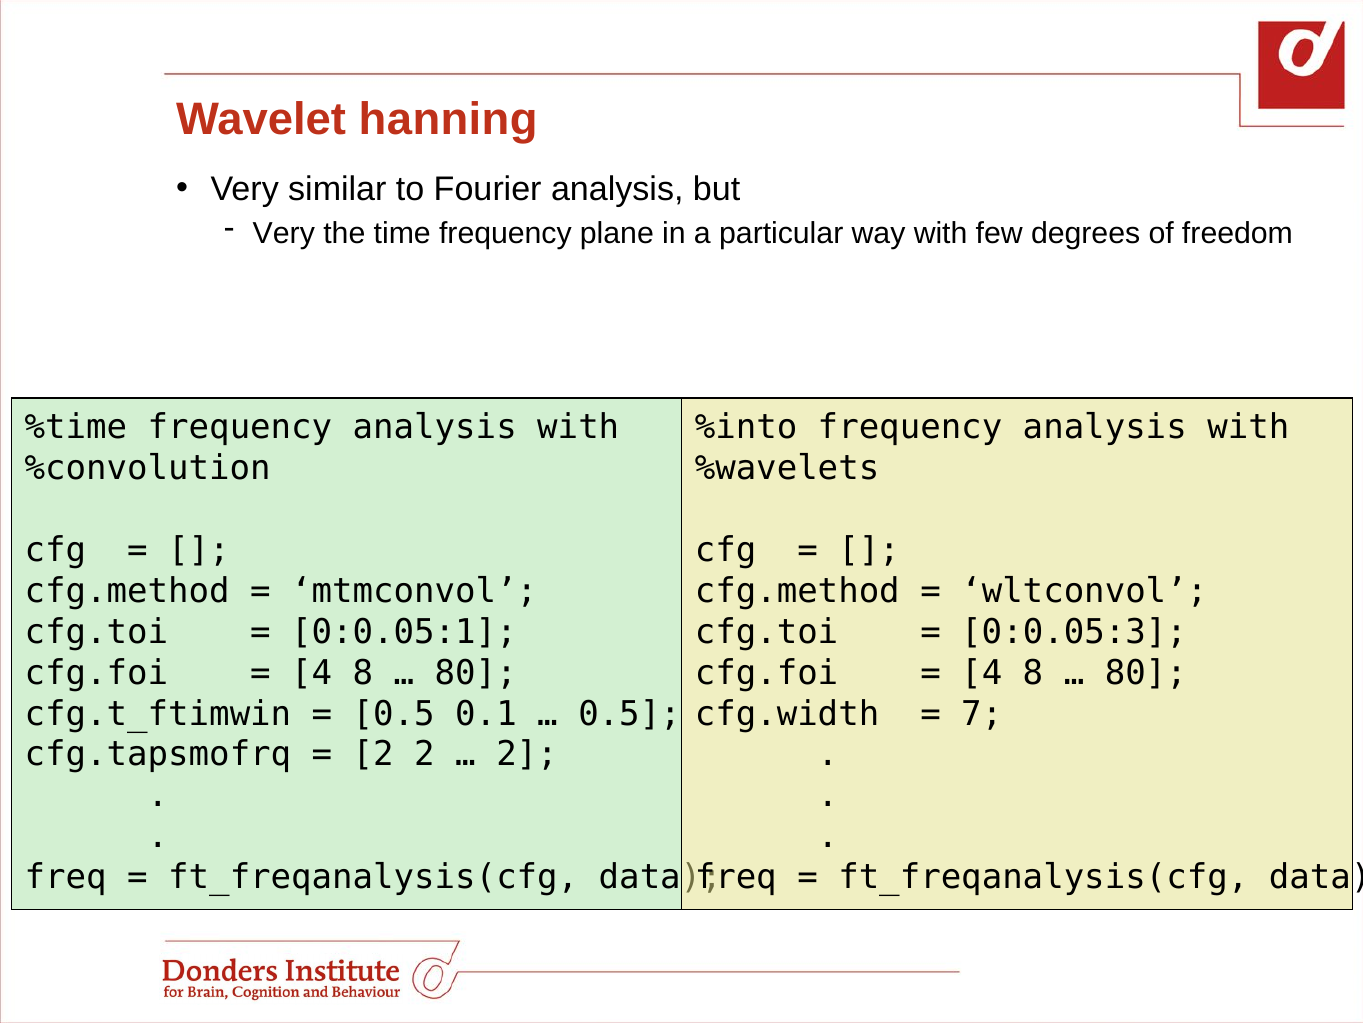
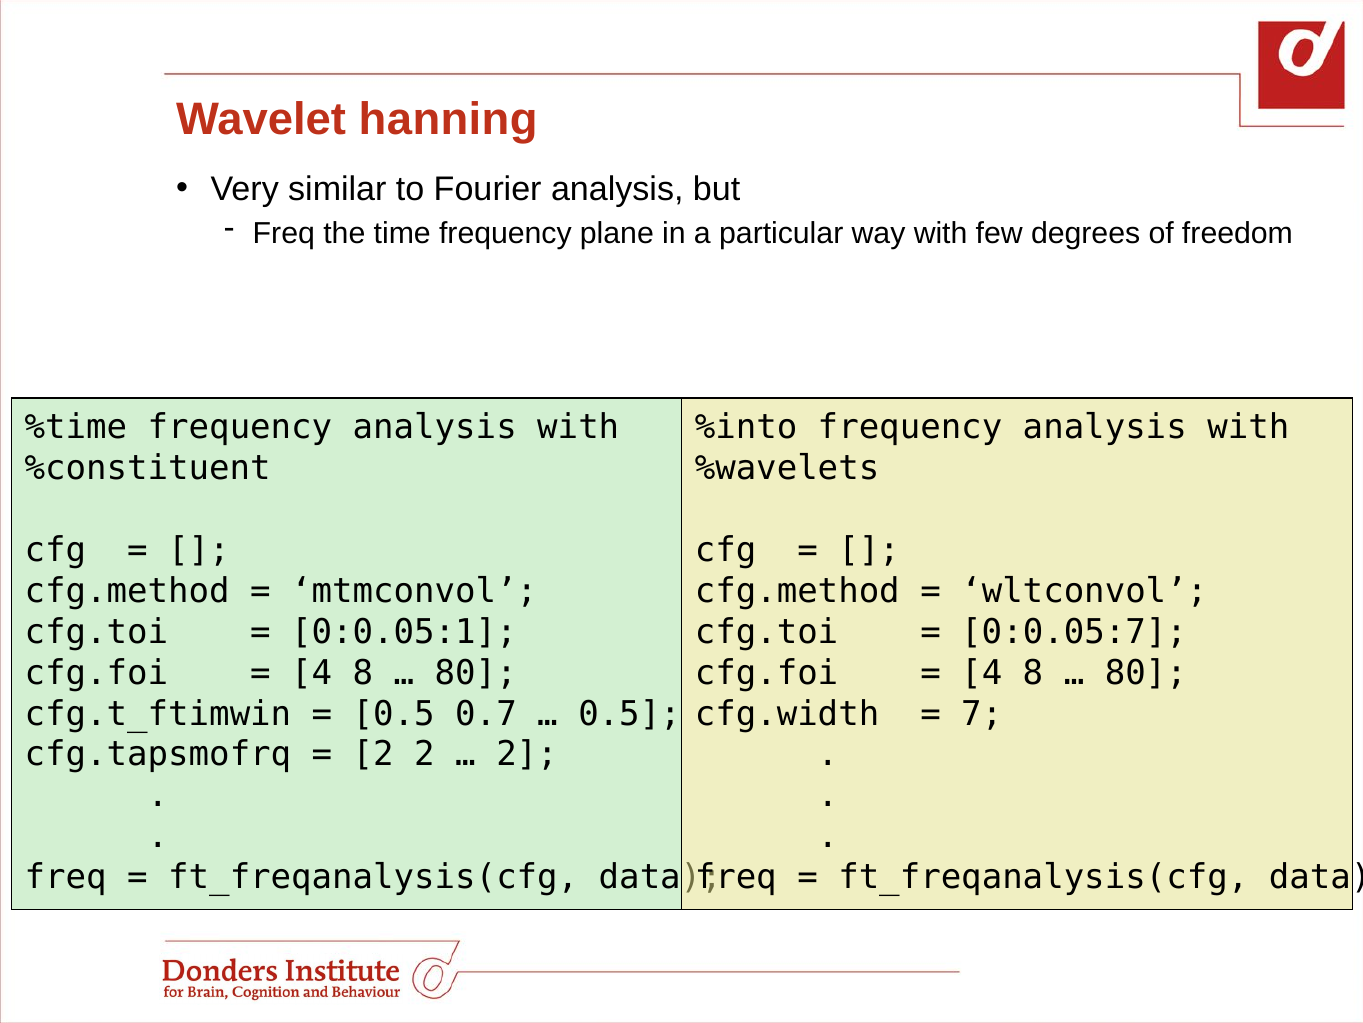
Very: Very -> Freq (284, 233)
%convolution: %convolution -> %constituent (148, 468)
0:0.05:3: 0:0.05:3 -> 0:0.05:7 (1074, 632)
0.1: 0.1 -> 0.7 (486, 713)
